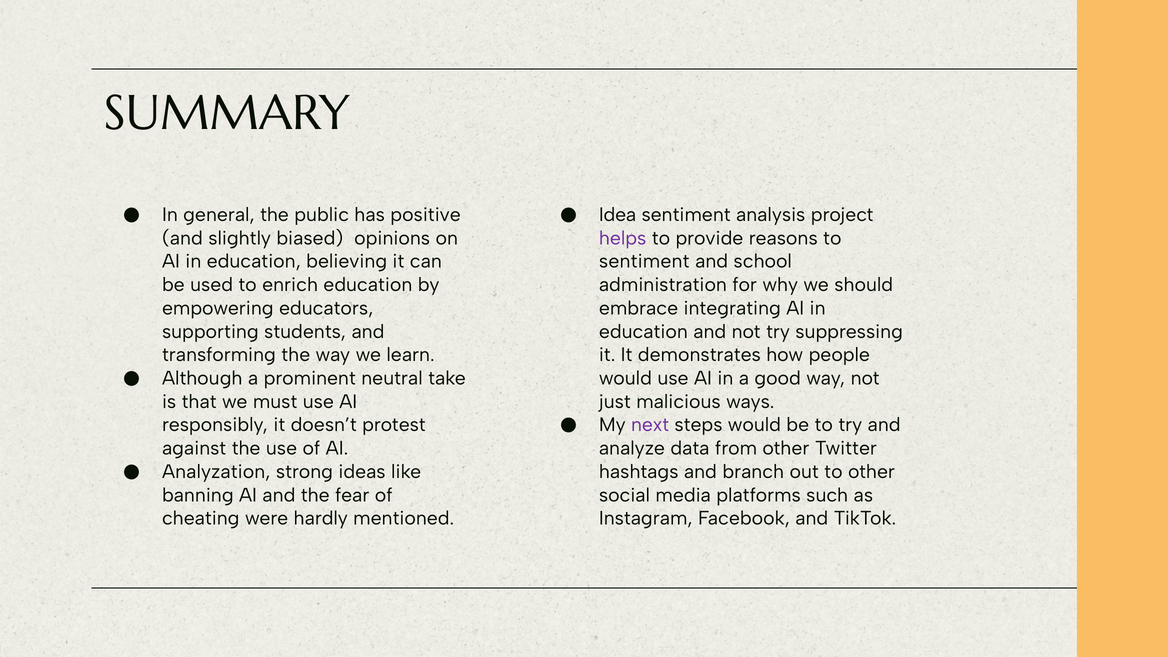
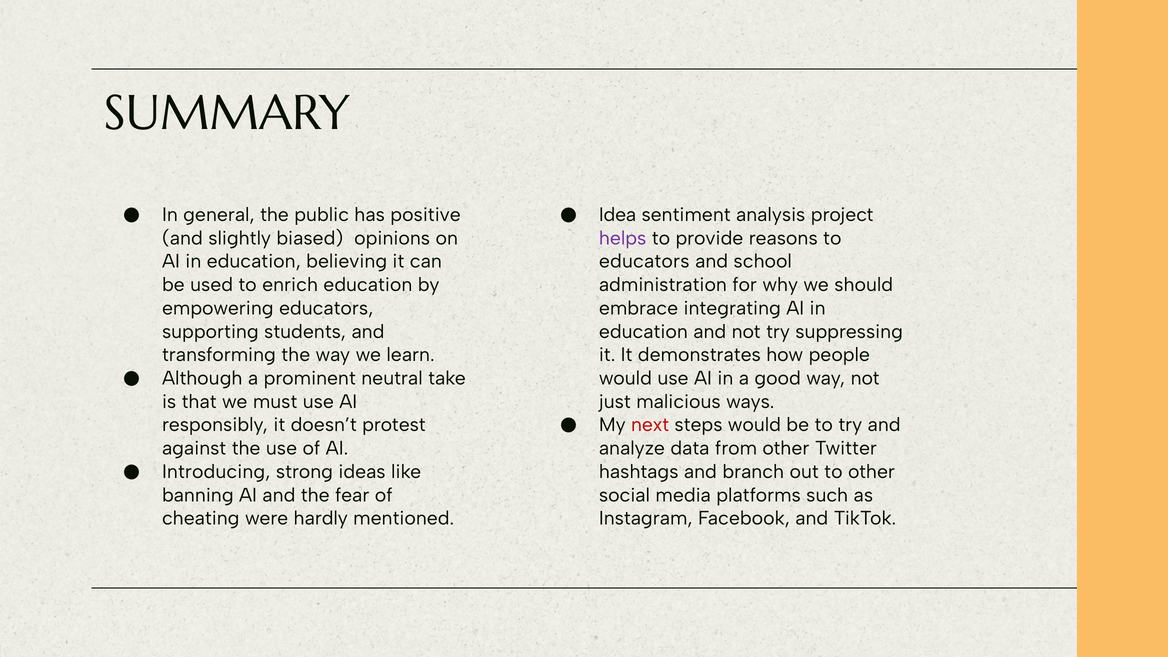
sentiment: sentiment -> educators (644, 262)
next colour: purple -> red (650, 425)
Analyzation: Analyzation -> Introducing (216, 472)
